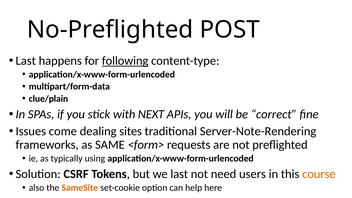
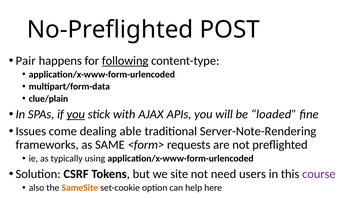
Last: Last -> Pair (26, 61)
you underline: none -> present (76, 114)
NEXT: NEXT -> AJAX (151, 114)
correct: correct -> loaded (274, 114)
sites: sites -> able (131, 131)
we last: last -> site (179, 174)
course colour: orange -> purple (319, 174)
